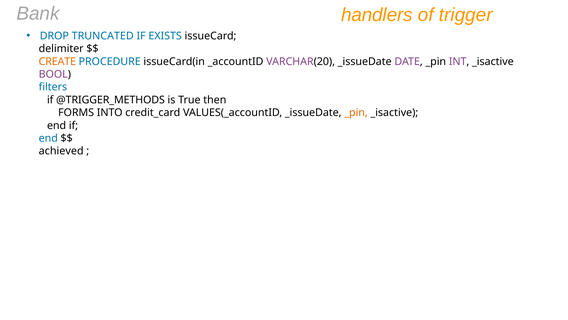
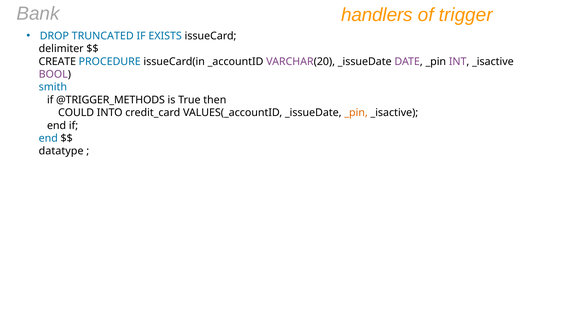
CREATE colour: orange -> black (57, 61)
filters: filters -> smith (53, 87)
FORMS: FORMS -> COULD (76, 113)
achieved: achieved -> datatype (61, 151)
